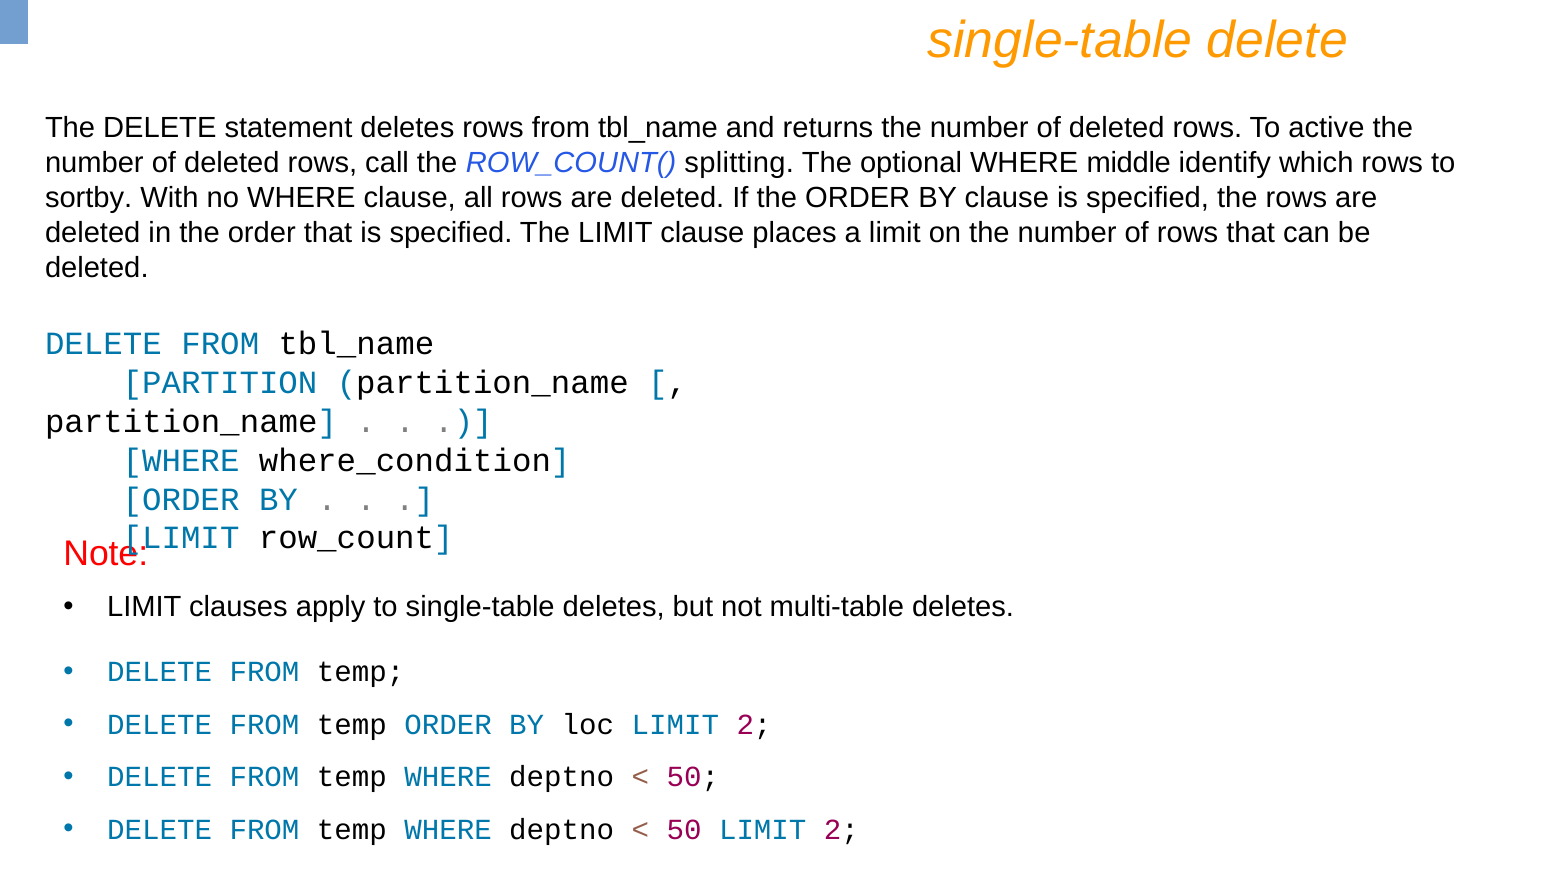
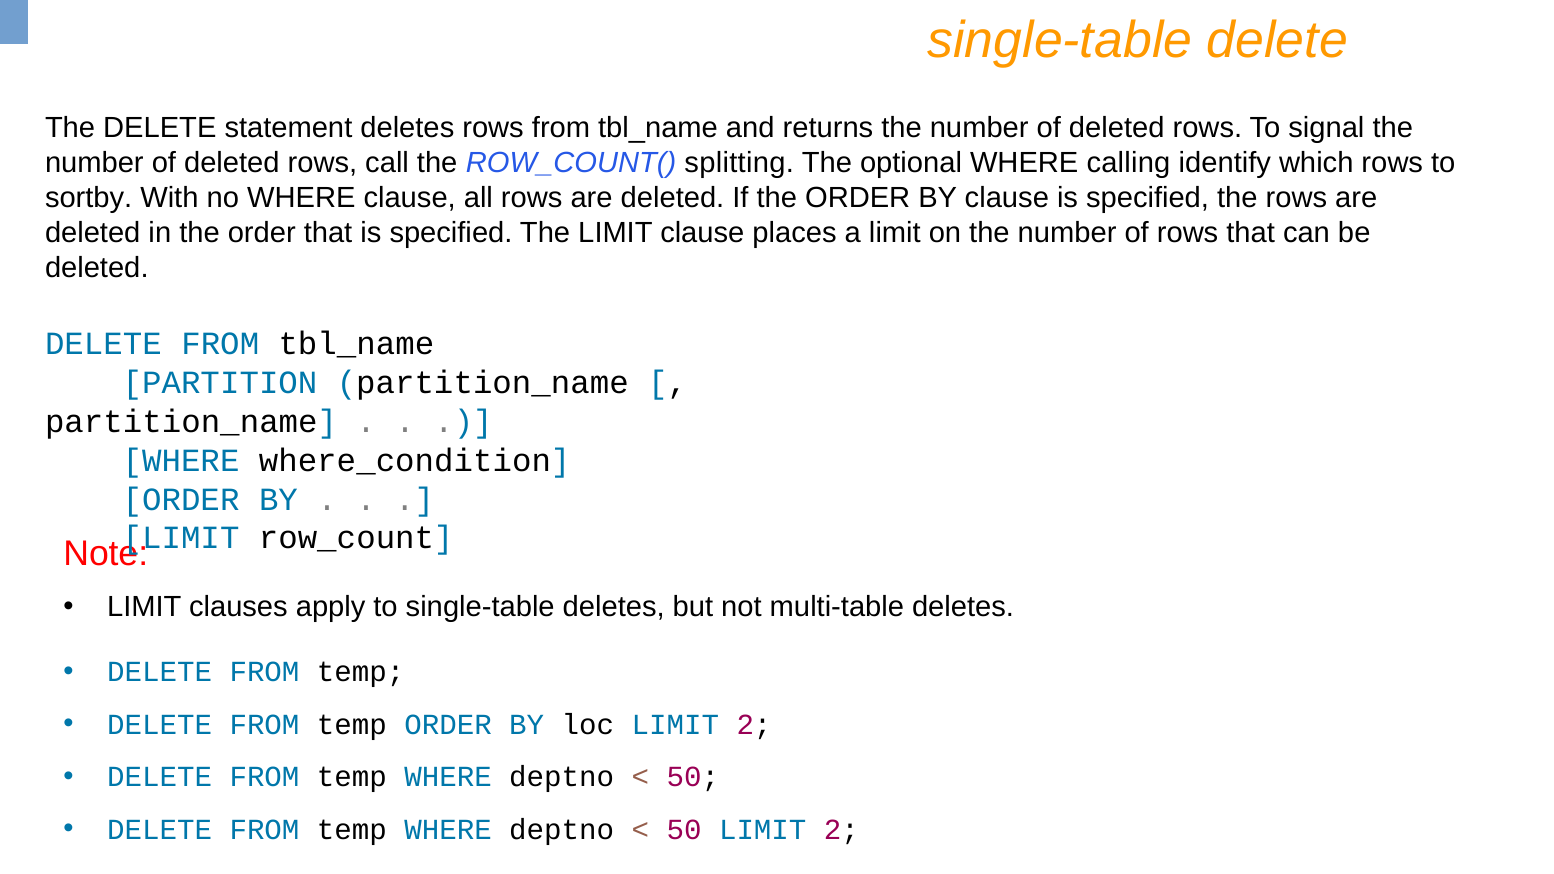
active: active -> signal (1326, 128)
middle: middle -> calling (1128, 163)
